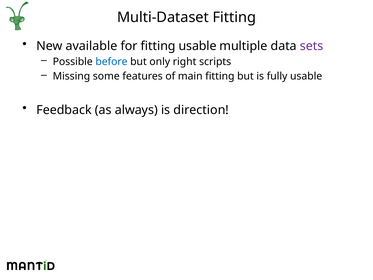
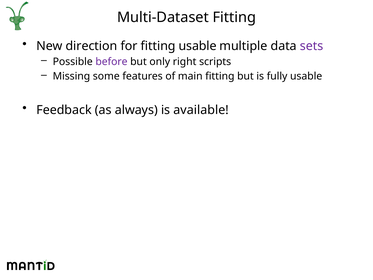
available: available -> direction (91, 46)
before colour: blue -> purple (111, 62)
direction: direction -> available (201, 110)
